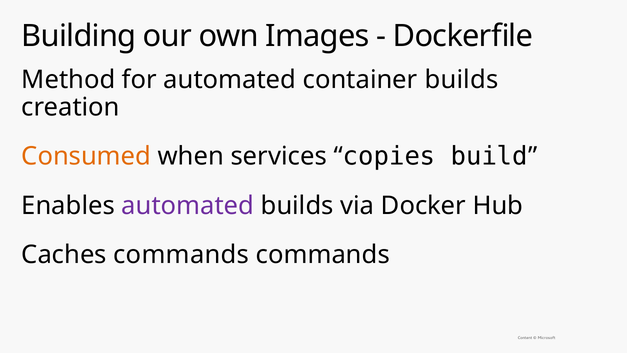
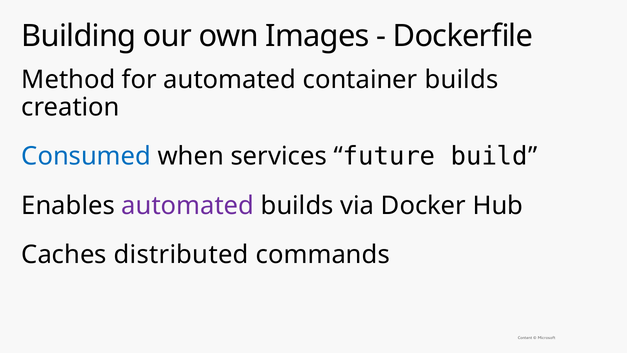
Consumed colour: orange -> blue (86, 156)
copies: copies -> future (389, 156)
Caches commands: commands -> distributed (181, 255)
